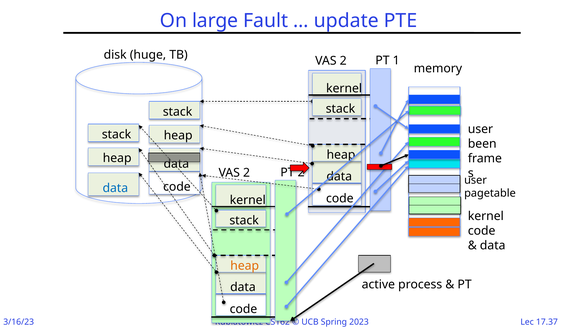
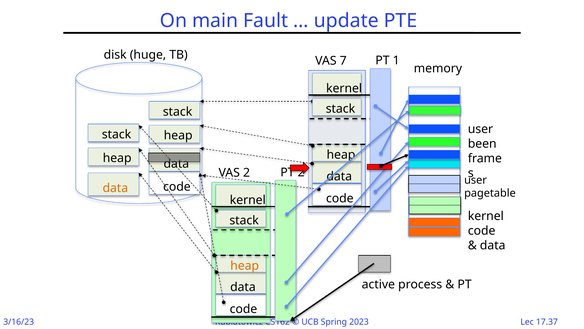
large: large -> main (215, 21)
2: 2 -> 7 (343, 61)
data colour: blue -> orange (115, 188)
